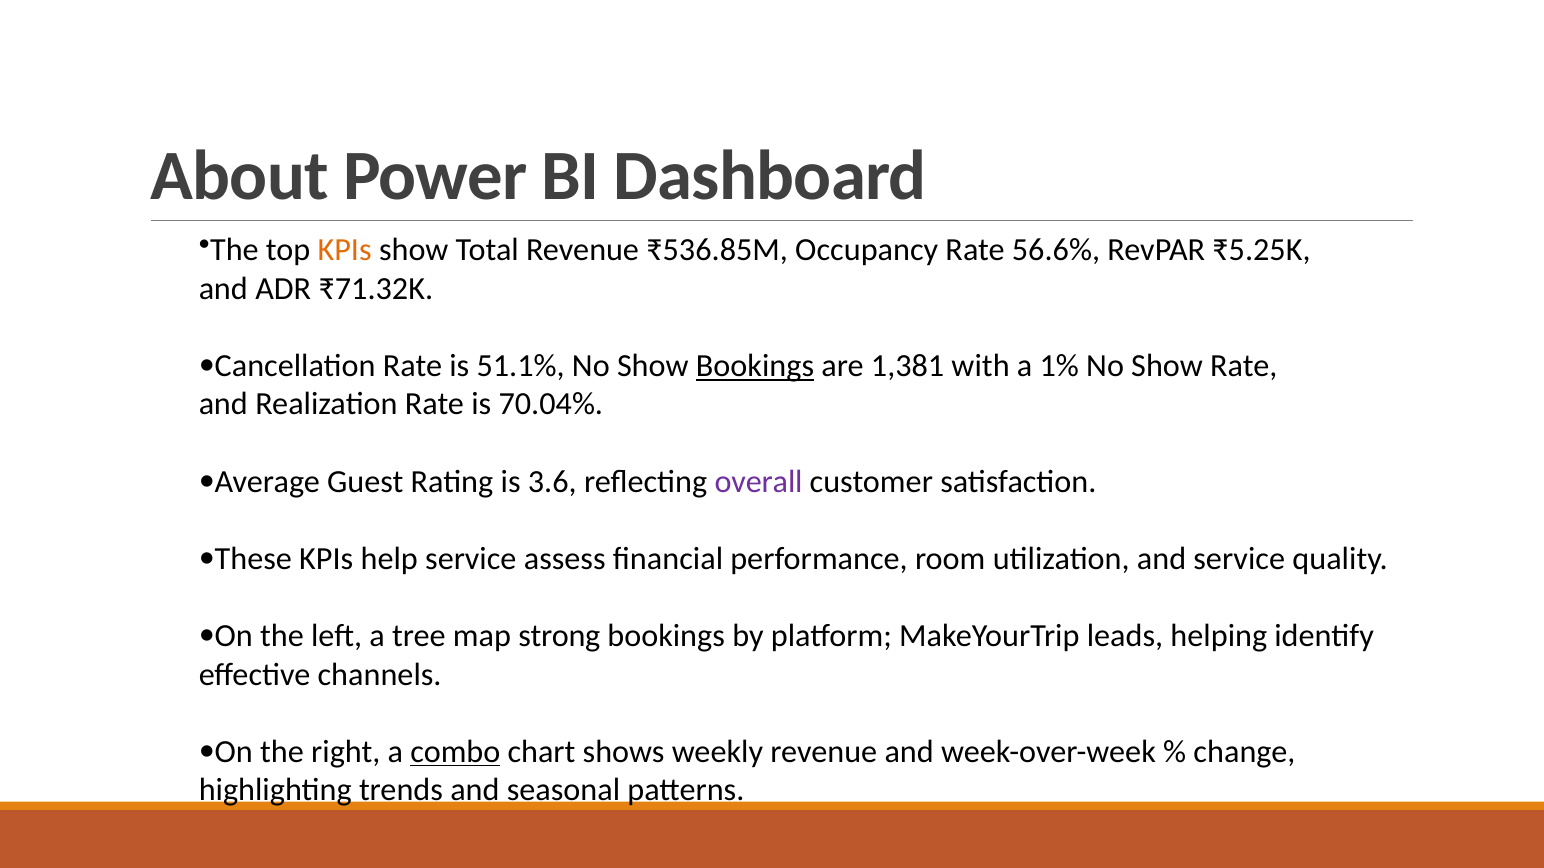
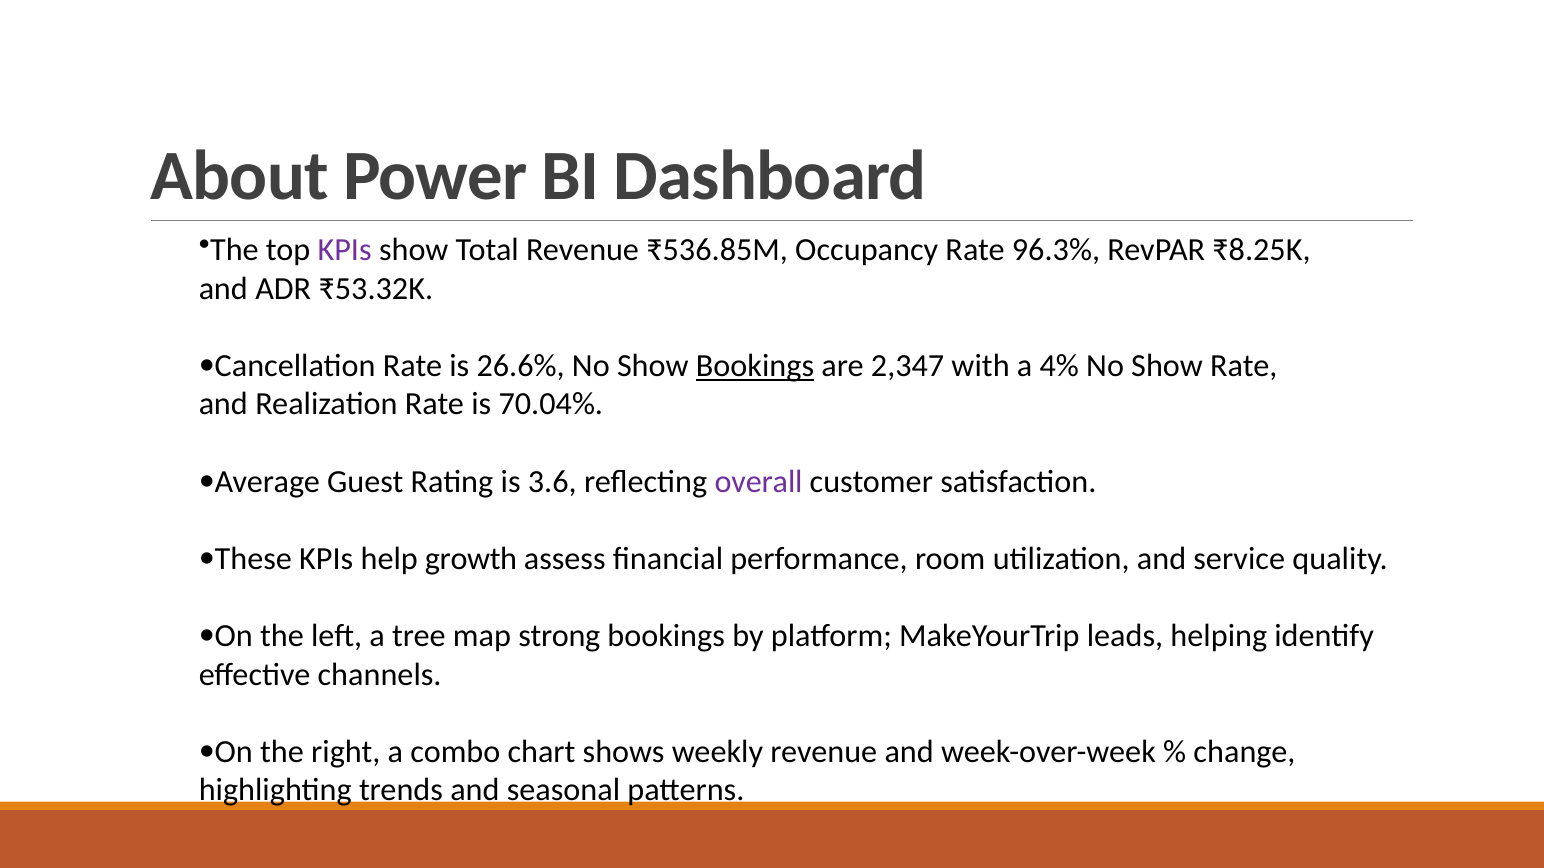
KPIs colour: orange -> purple (345, 250)
56.6%: 56.6% -> 96.3% (1056, 250)
₹5.25K: ₹5.25K -> ₹8.25K (1261, 250)
₹71.32K: ₹71.32K -> ₹53.32K (376, 289)
51.1%: 51.1% -> 26.6% (521, 366)
1,381: 1,381 -> 2,347 (908, 366)
1%: 1% -> 4% (1059, 366)
help service: service -> growth (471, 559)
combo underline: present -> none (455, 752)
